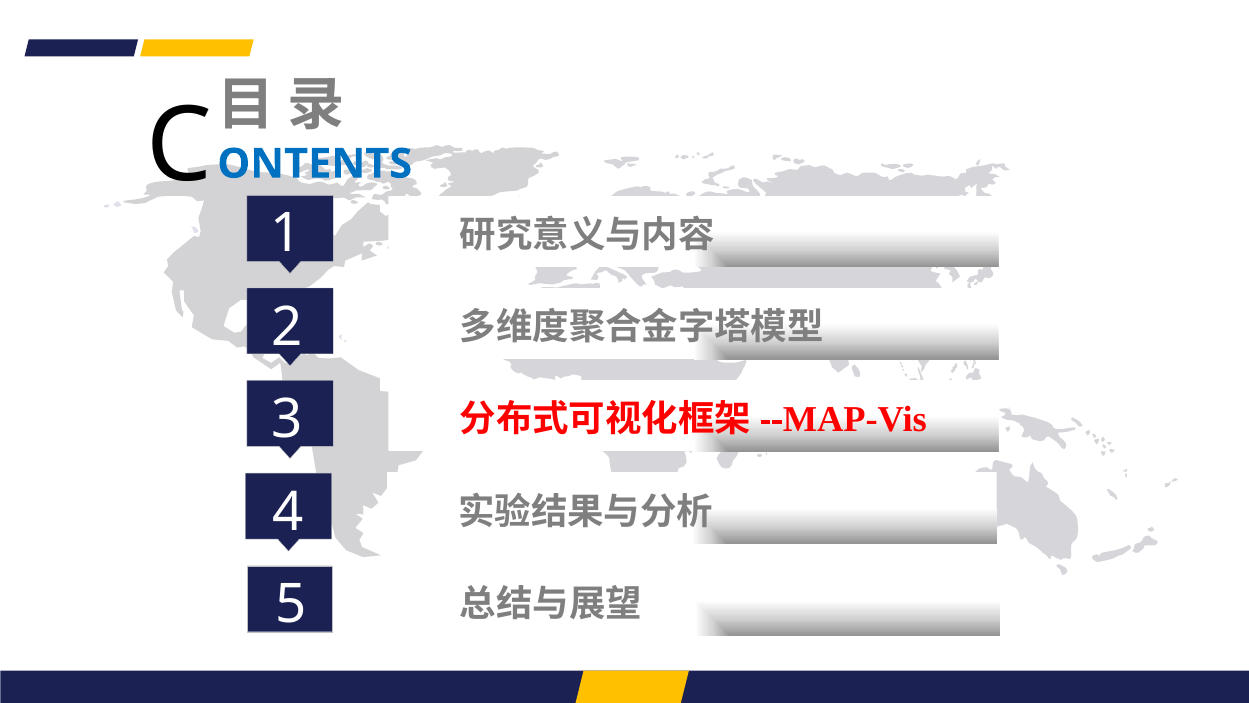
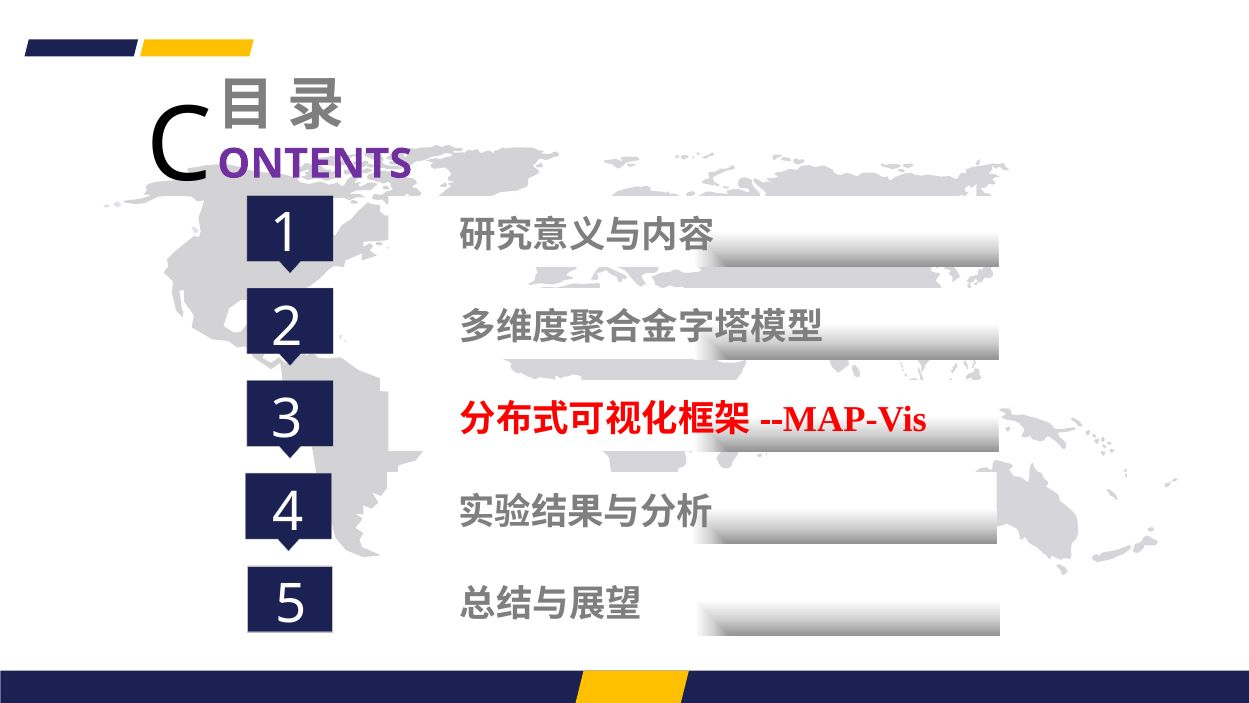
ONTENTS colour: blue -> purple (315, 164)
